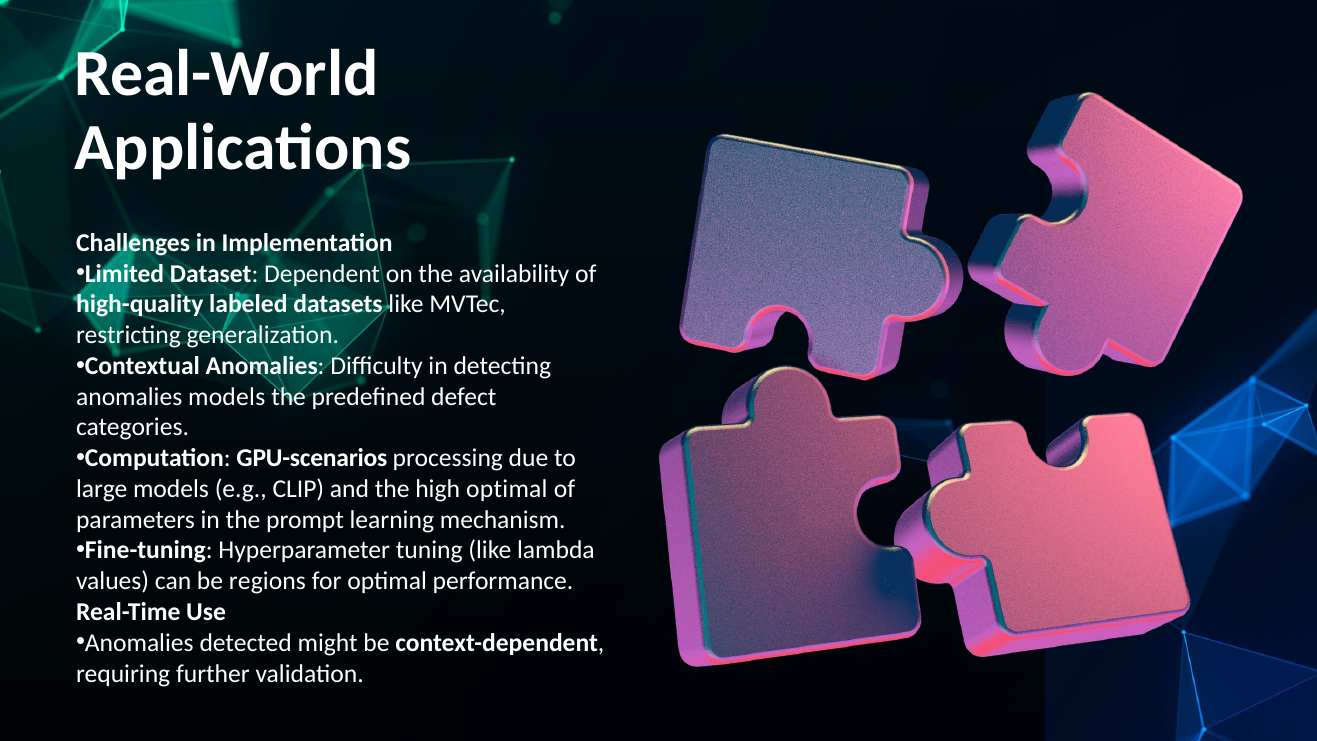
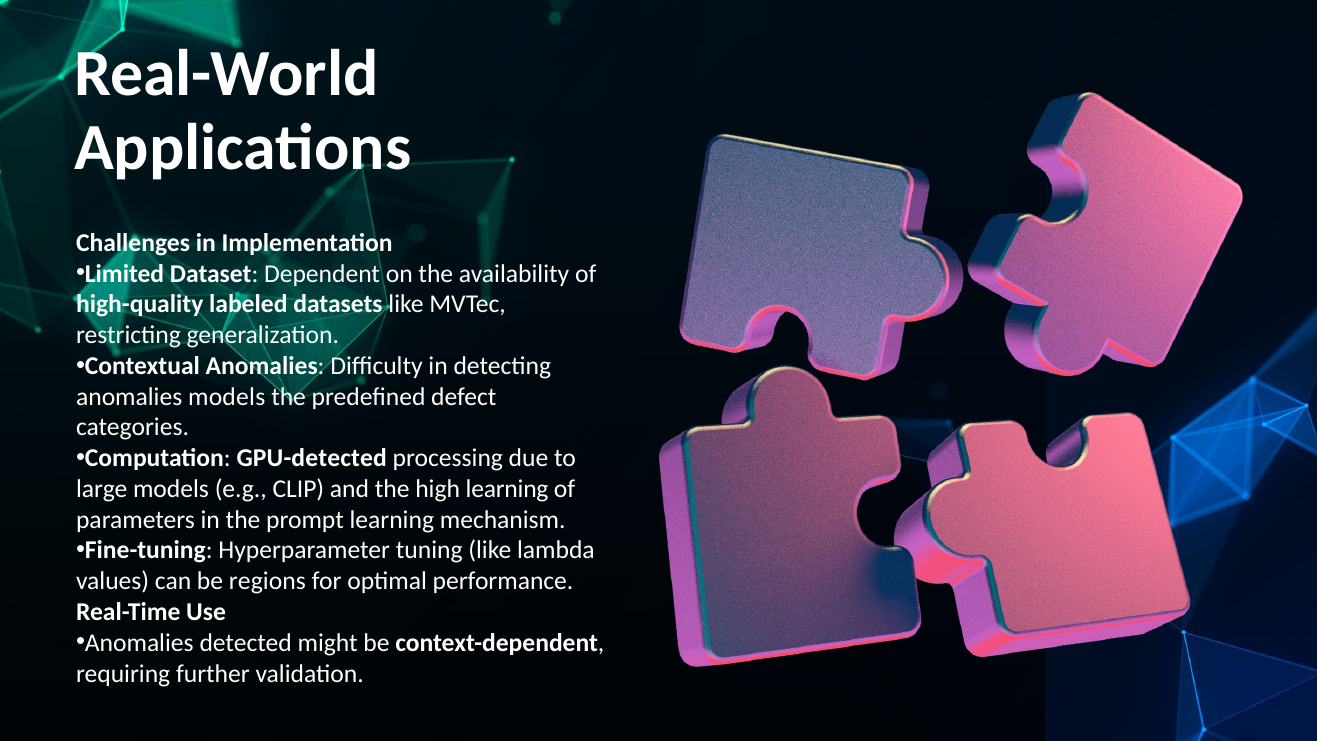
GPU-scenarios: GPU-scenarios -> GPU-detected (312, 458)
high optimal: optimal -> learning (507, 489)
